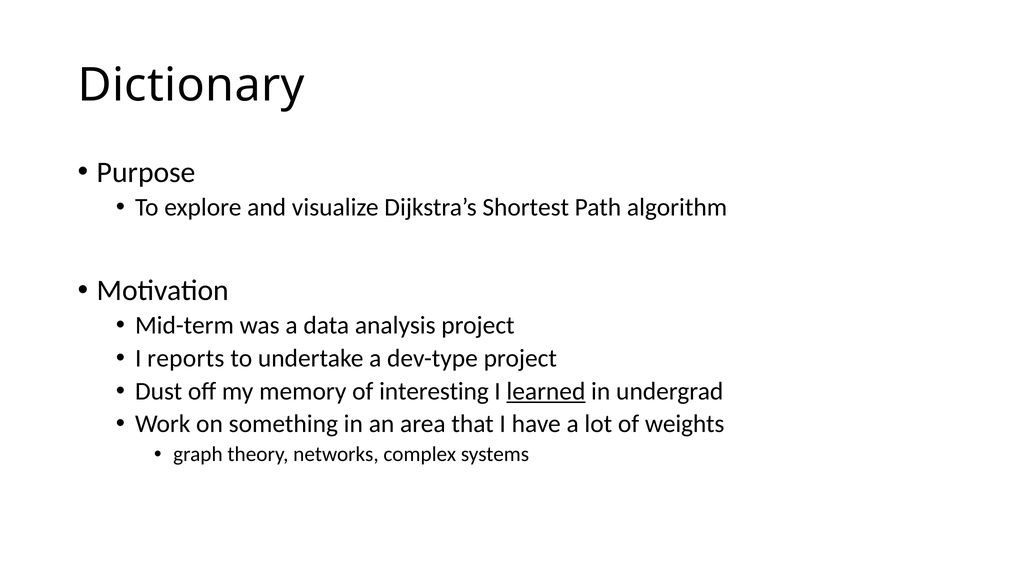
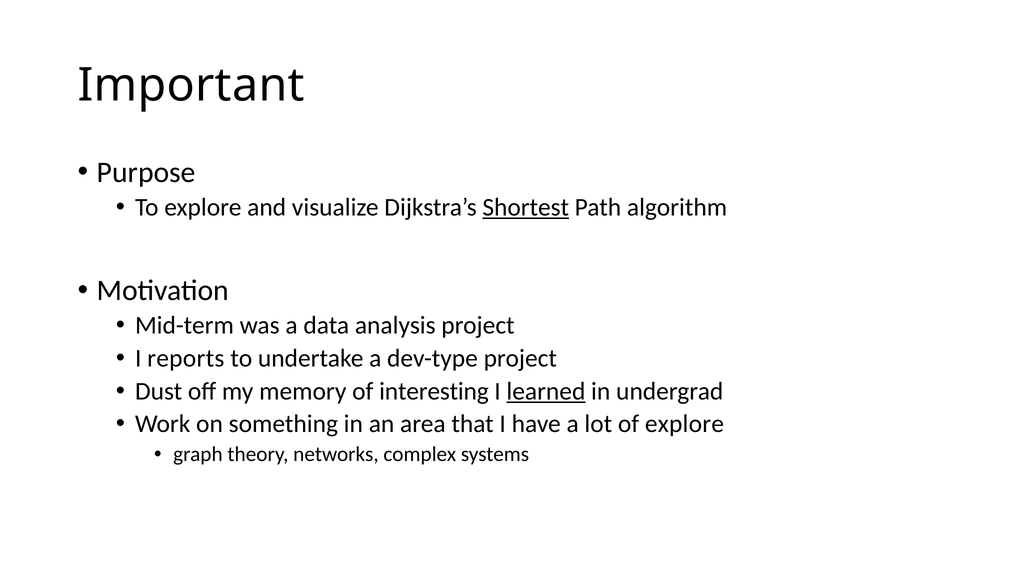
Dictionary: Dictionary -> Important (191, 86)
Shortest underline: none -> present (526, 207)
of weights: weights -> explore (684, 424)
